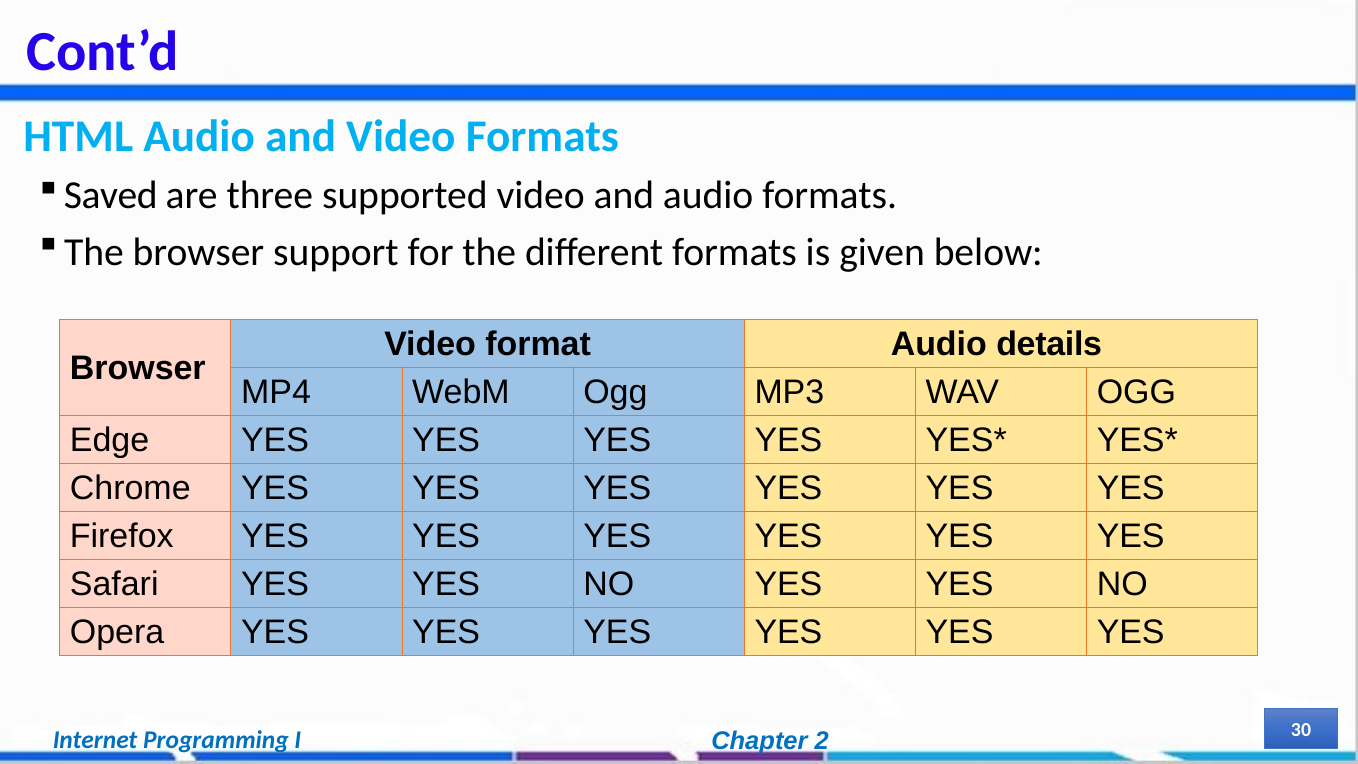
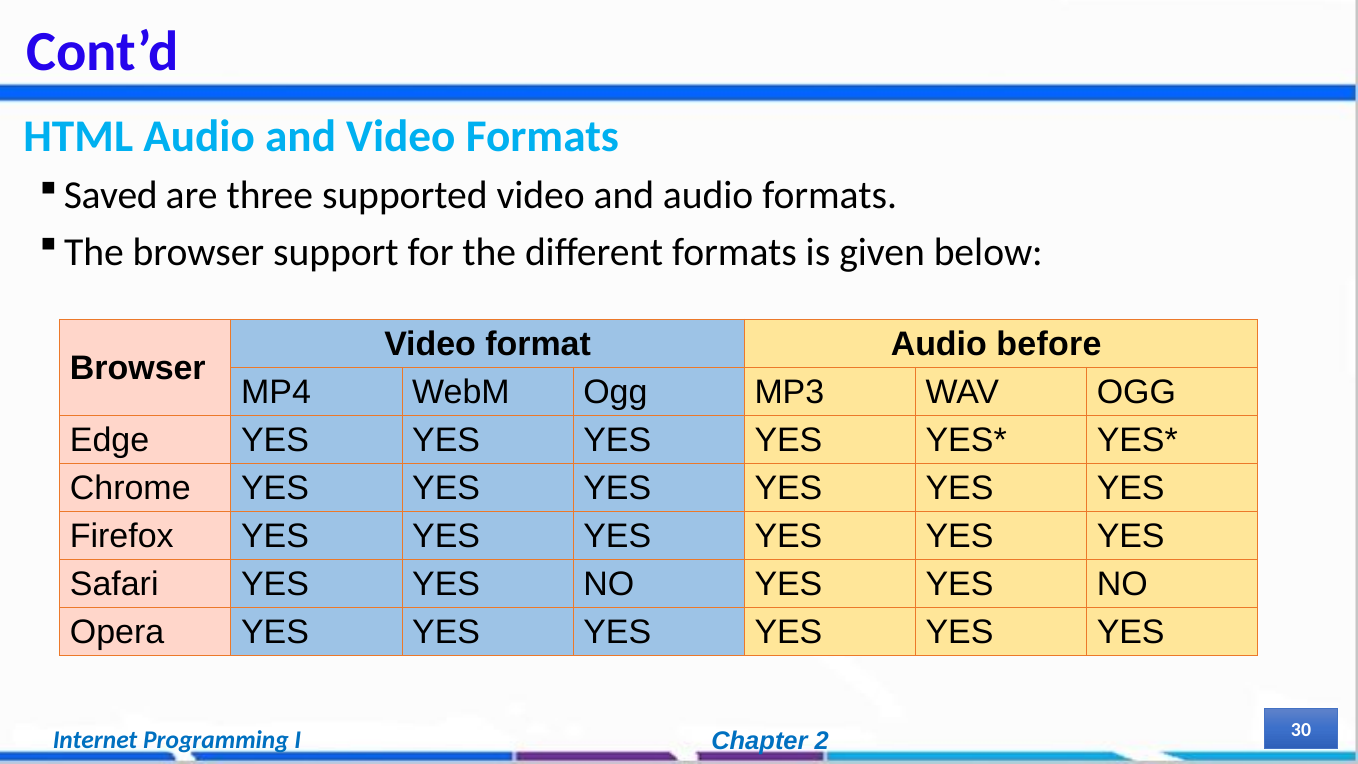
details: details -> before (1049, 344)
